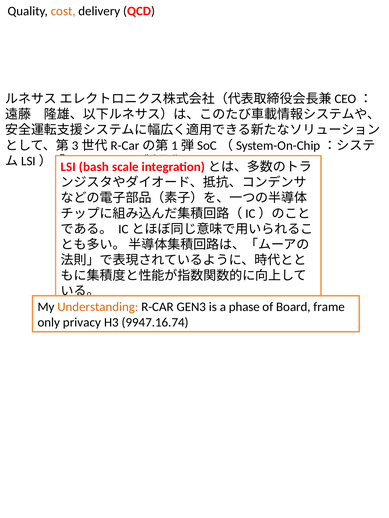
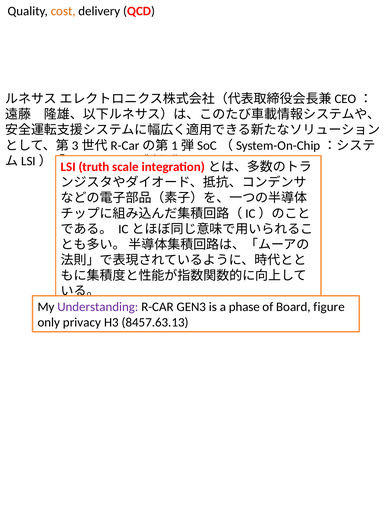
bash: bash -> truth (94, 167)
Understanding colour: orange -> purple (98, 307)
frame: frame -> figure (329, 307)
9947.16.74: 9947.16.74 -> 8457.63.13 (155, 323)
